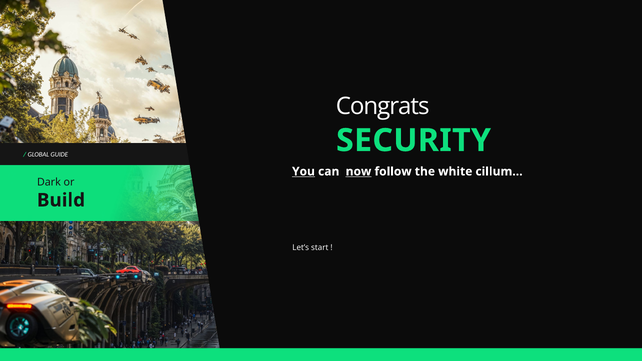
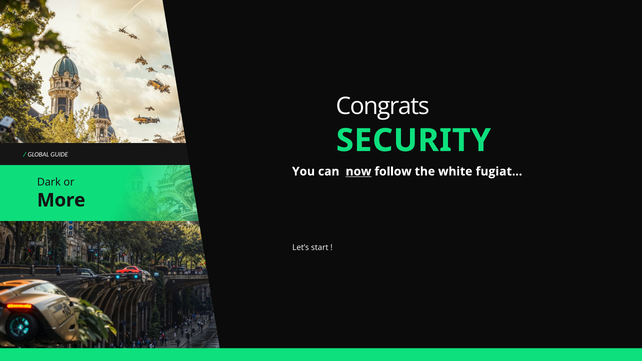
You underline: present -> none (304, 172)
cillum…: cillum… -> fugiat… (499, 172)
Build: Build -> More (61, 200)
